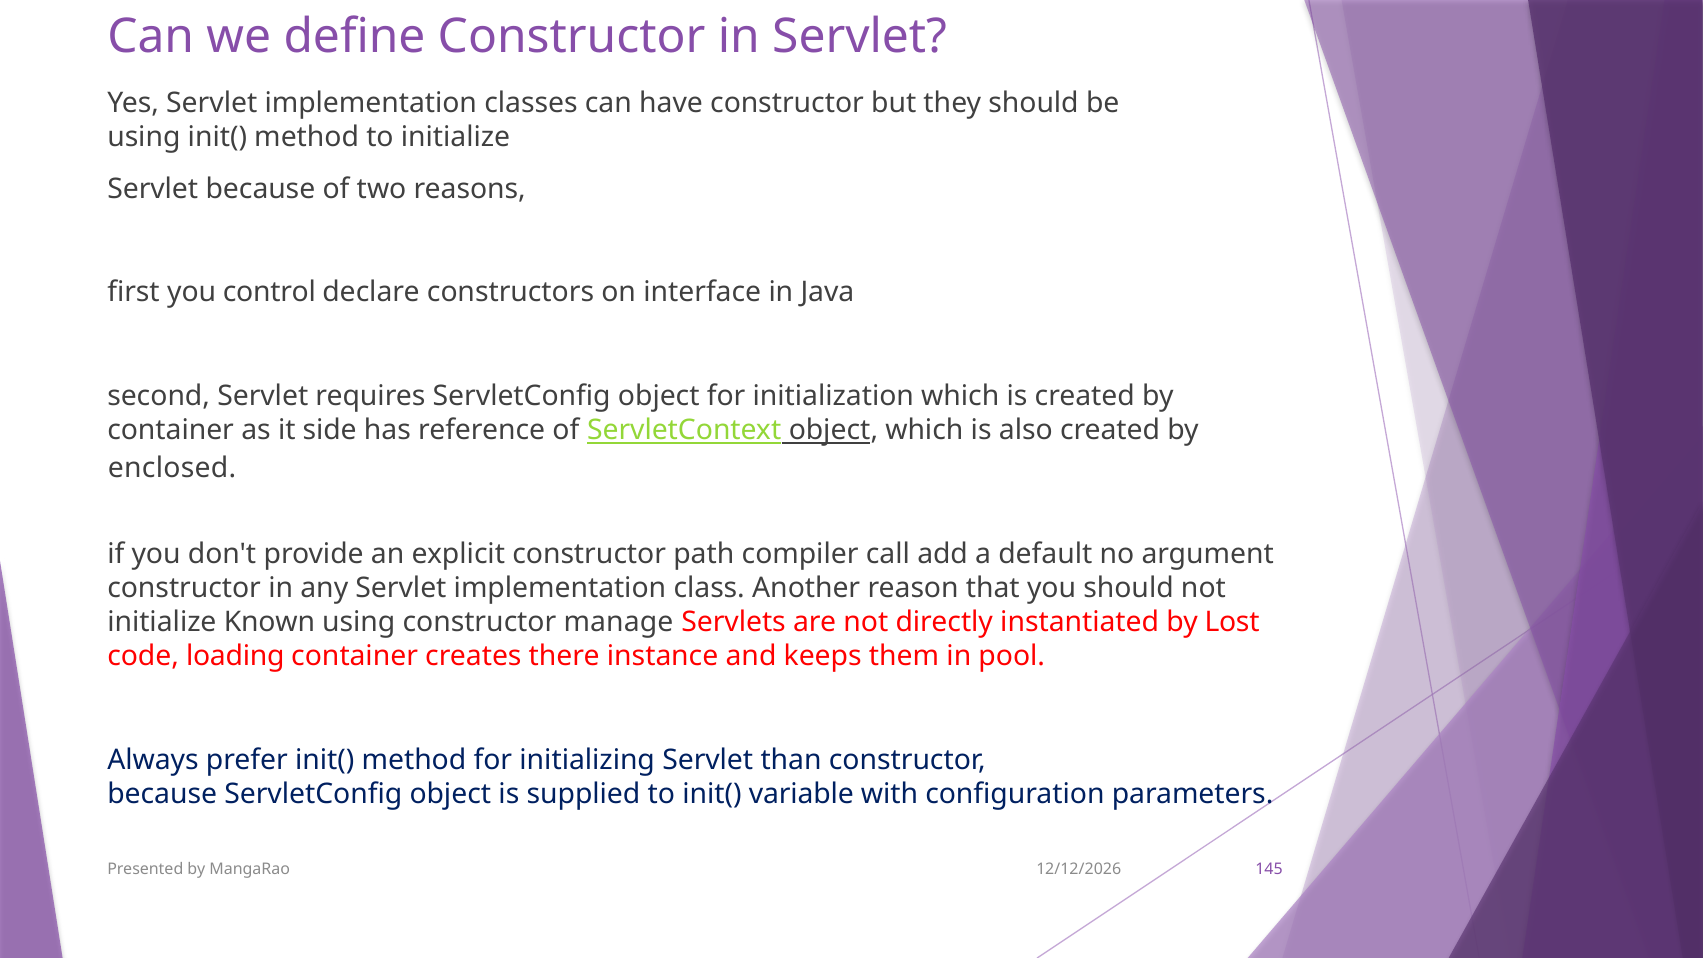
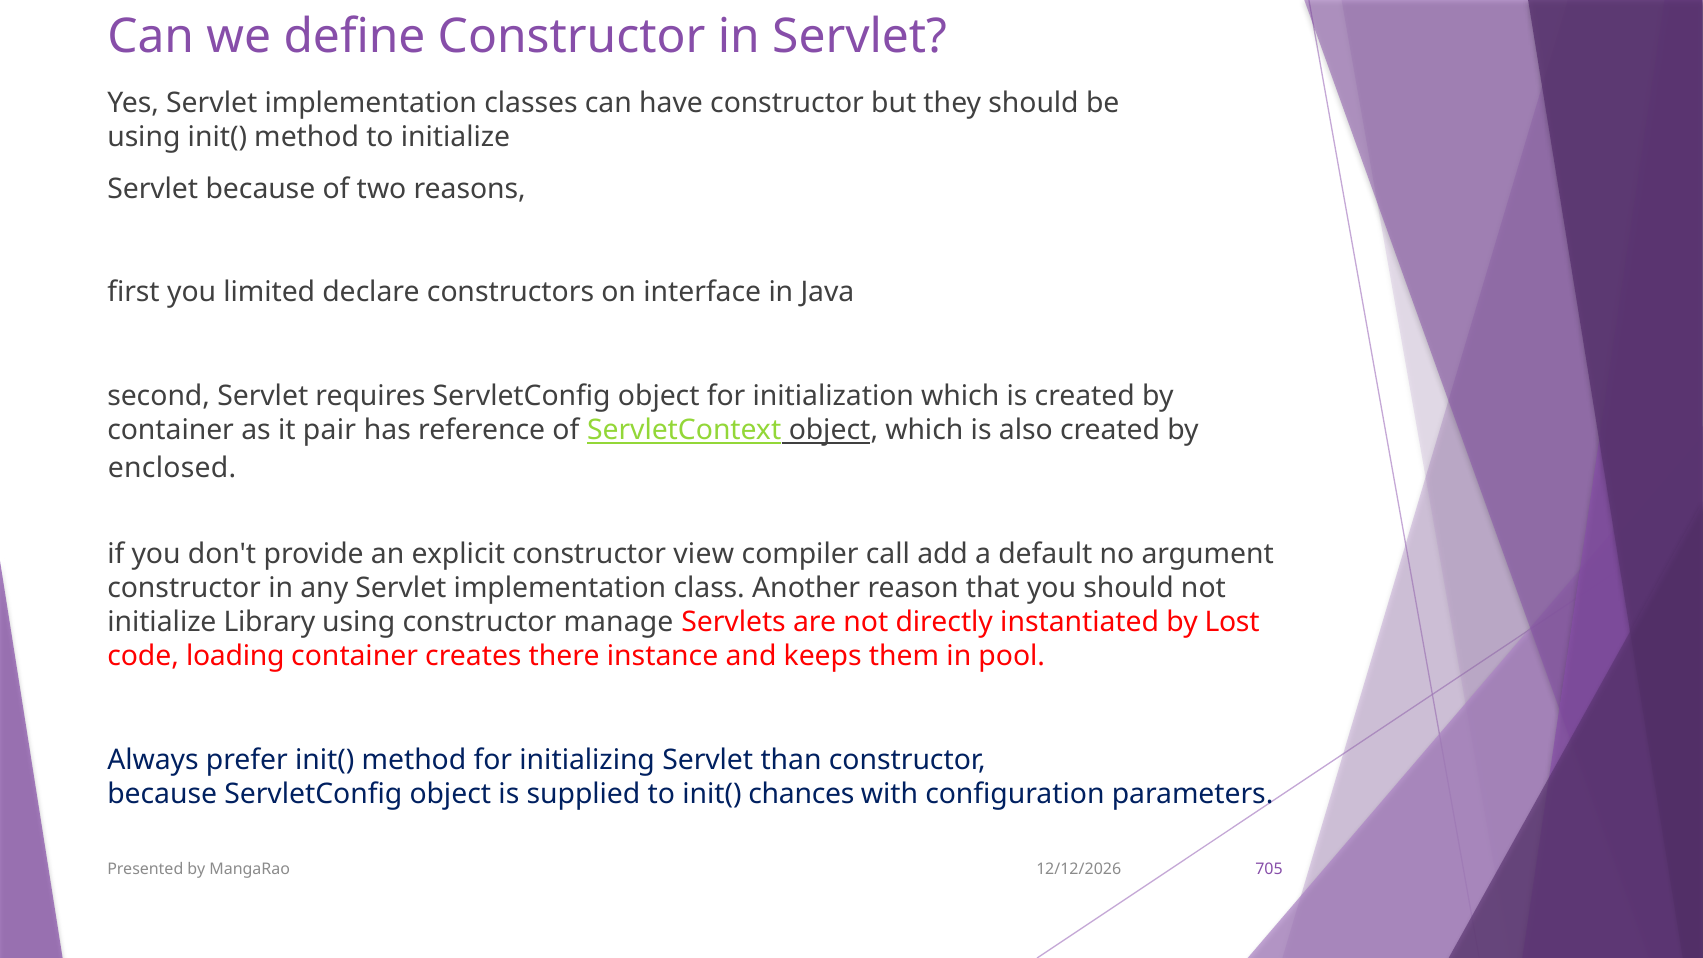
control: control -> limited (269, 292)
side: side -> pair (330, 430)
path: path -> view (704, 554)
Known: Known -> Library (269, 622)
variable: variable -> chances (801, 794)
145: 145 -> 705 (1269, 869)
